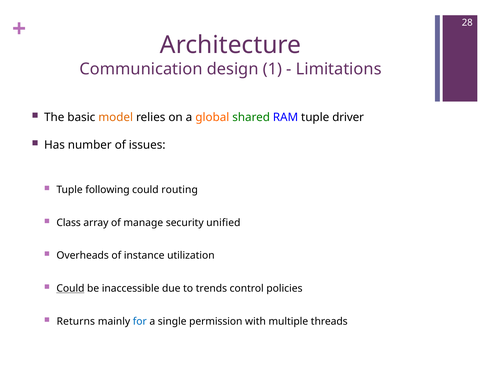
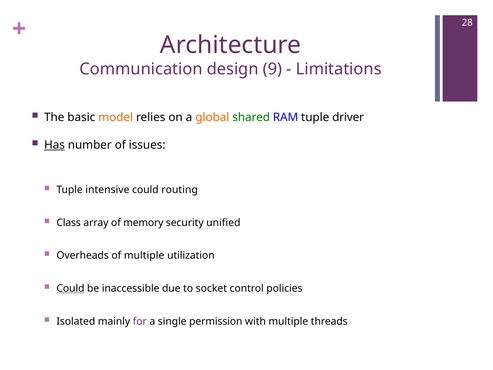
1: 1 -> 9 (272, 69)
Has underline: none -> present (54, 145)
following: following -> intensive (107, 190)
manage: manage -> memory (143, 222)
of instance: instance -> multiple (144, 255)
trends: trends -> socket (211, 288)
Returns: Returns -> Isolated (76, 321)
for colour: blue -> purple (140, 321)
